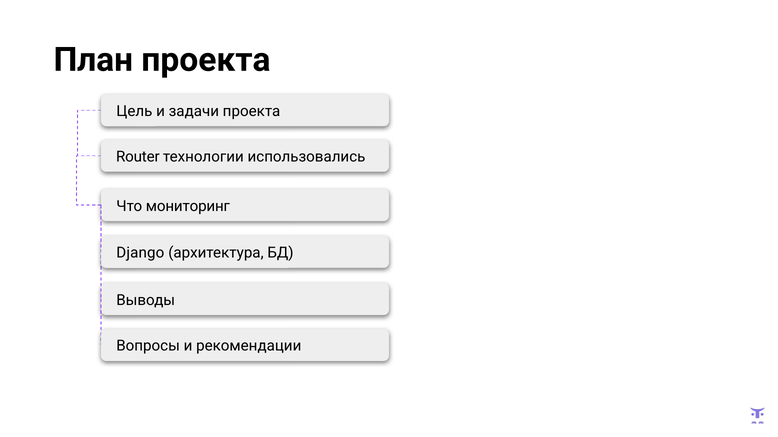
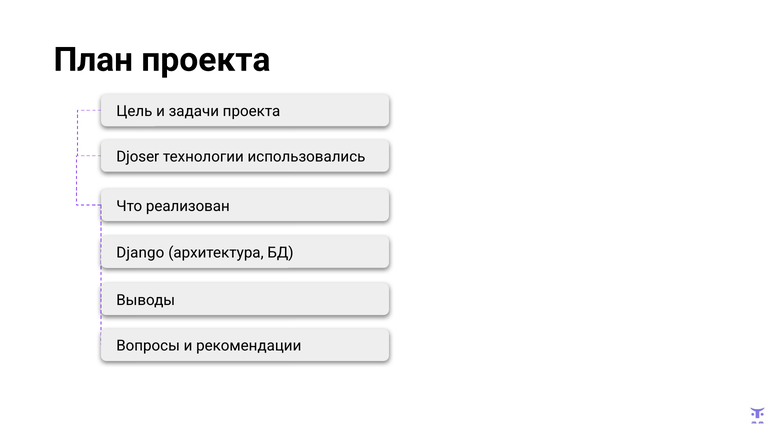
Router: Router -> Djoser (138, 157)
мониторинг: мониторинг -> реализован (188, 206)
